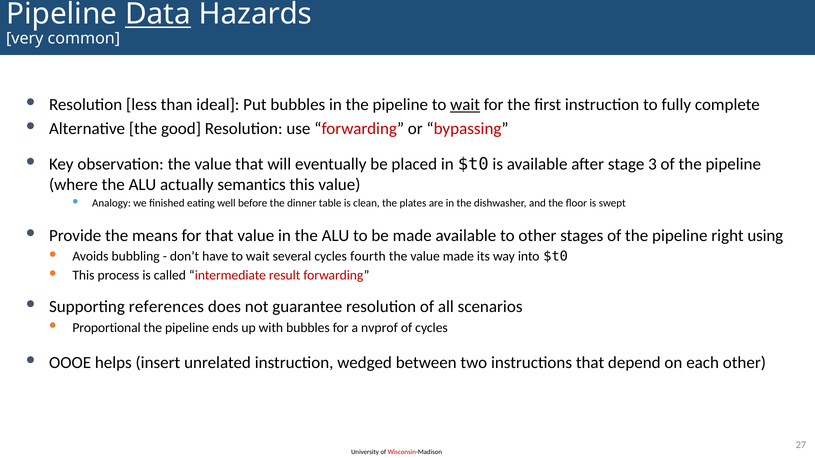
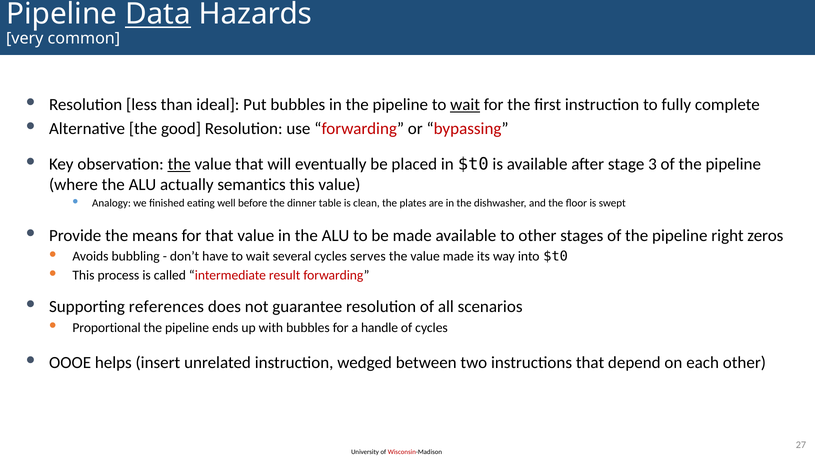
the underline: none -> present (179, 164)
using: using -> zeros (765, 236)
fourth: fourth -> serves (368, 257)
nvprof: nvprof -> handle (380, 328)
